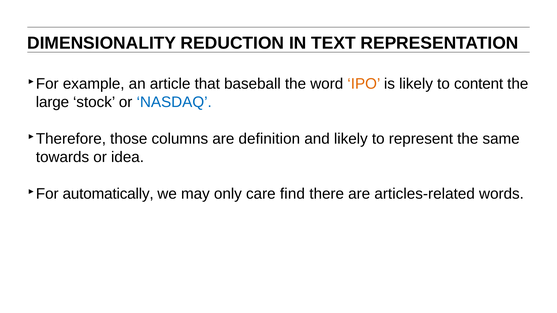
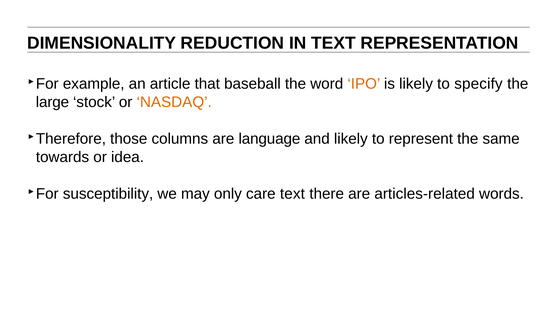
content: content -> specify (478, 84)
NASDAQ colour: blue -> orange (174, 102)
definition: definition -> language (269, 139)
automatically: automatically -> susceptibility (108, 194)
care find: find -> text (292, 194)
